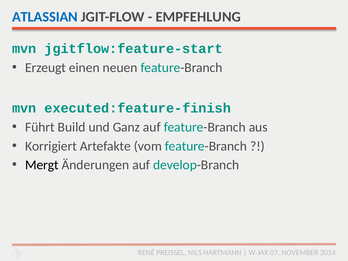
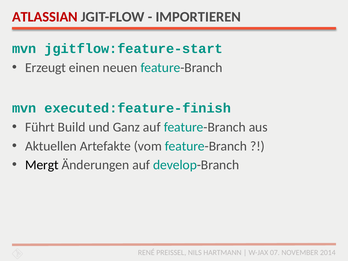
ATLASSIAN colour: blue -> red (45, 17)
EMPFEHLUNG: EMPFEHLUNG -> IMPORTIEREN (198, 17)
Korrigiert: Korrigiert -> Aktuellen (51, 146)
